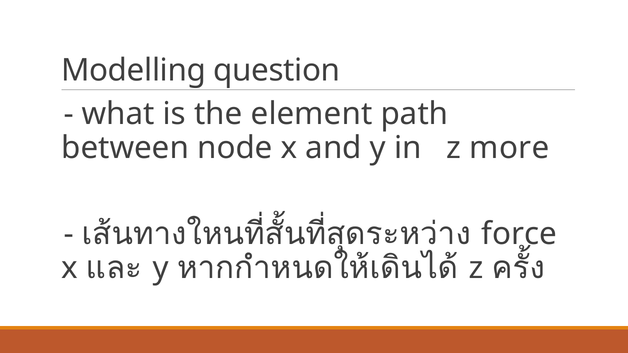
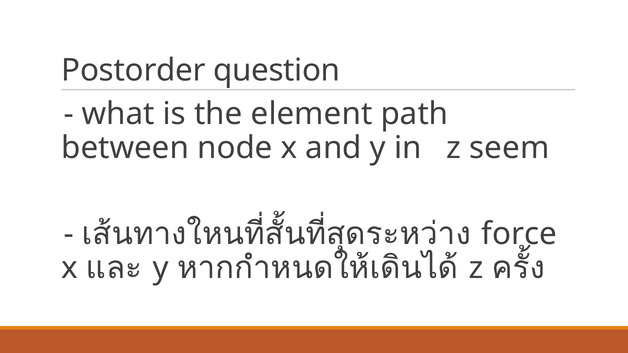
Modelling: Modelling -> Postorder (134, 70)
more: more -> seem (509, 148)
